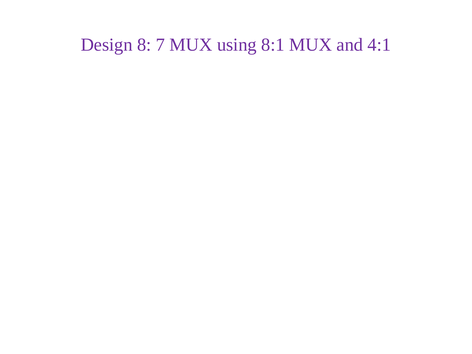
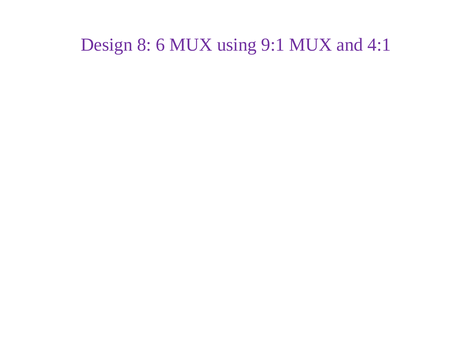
7: 7 -> 6 (160, 45)
8:1: 8:1 -> 9:1 (273, 45)
